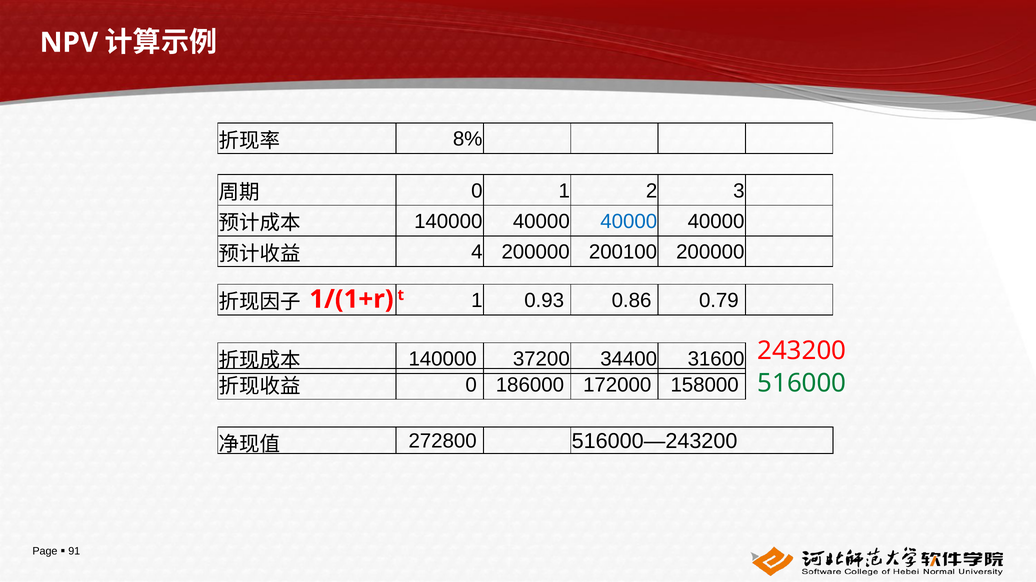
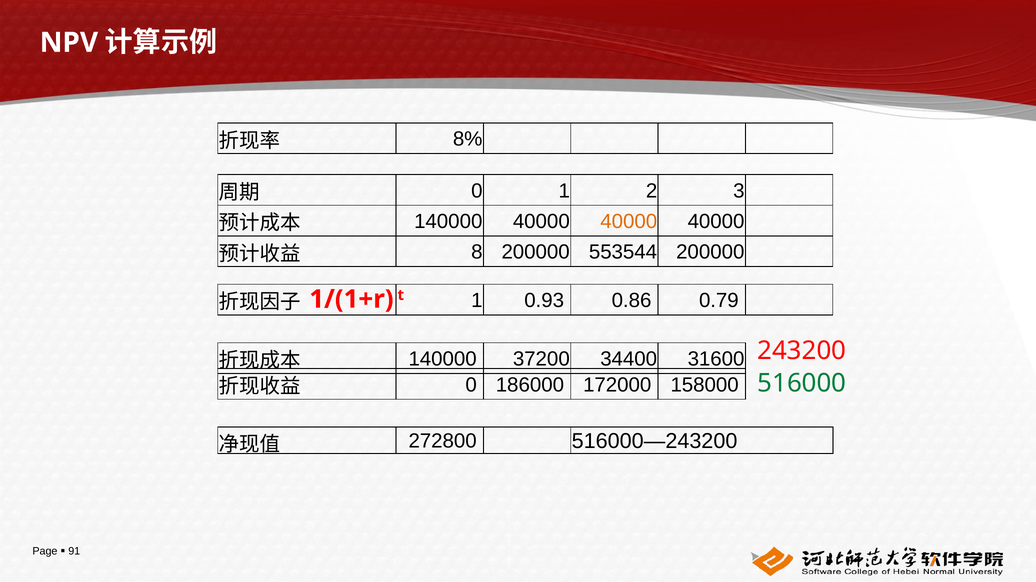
40000 colour: blue -> orange (629, 222)
4: 4 -> 8 (477, 252)
200100: 200100 -> 553544 (623, 252)
